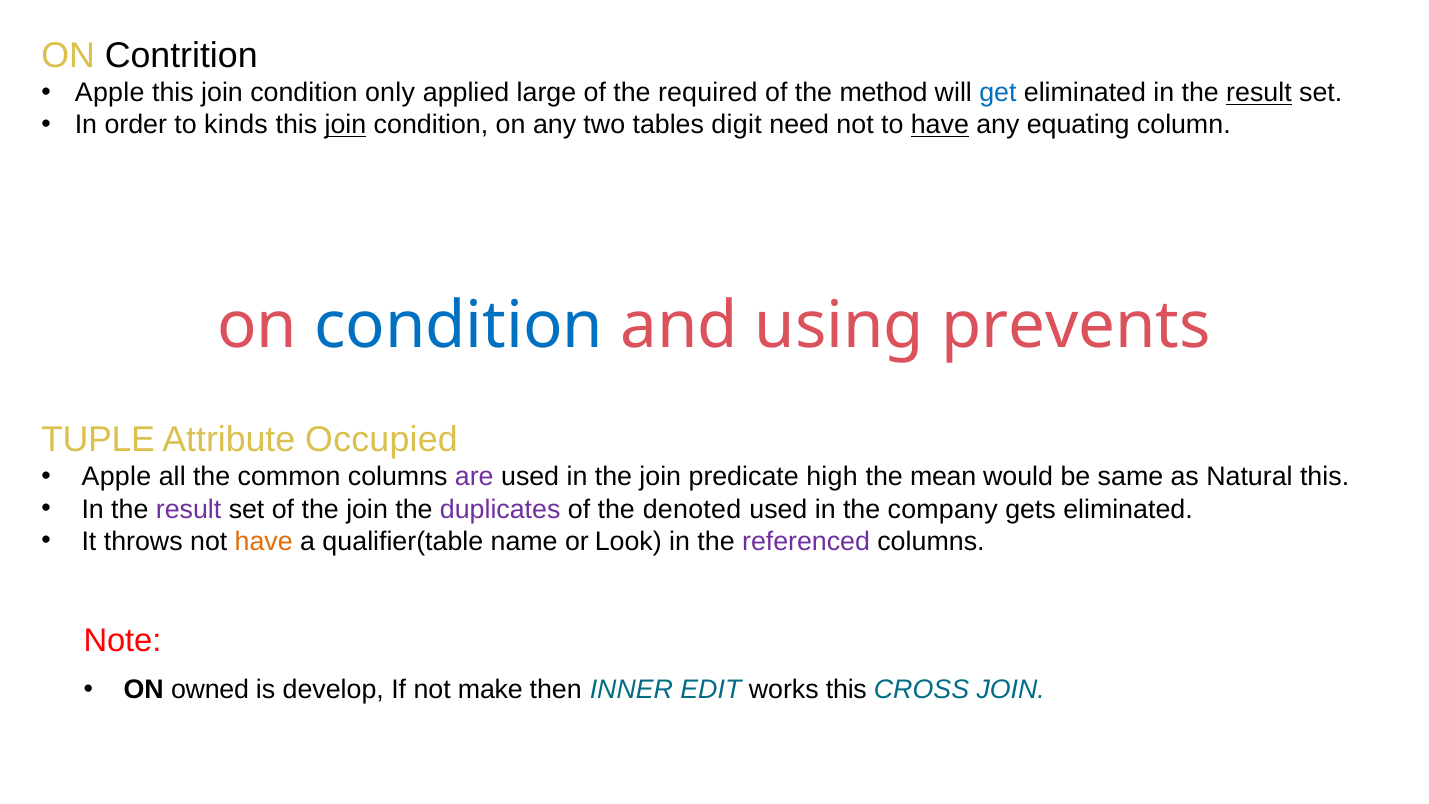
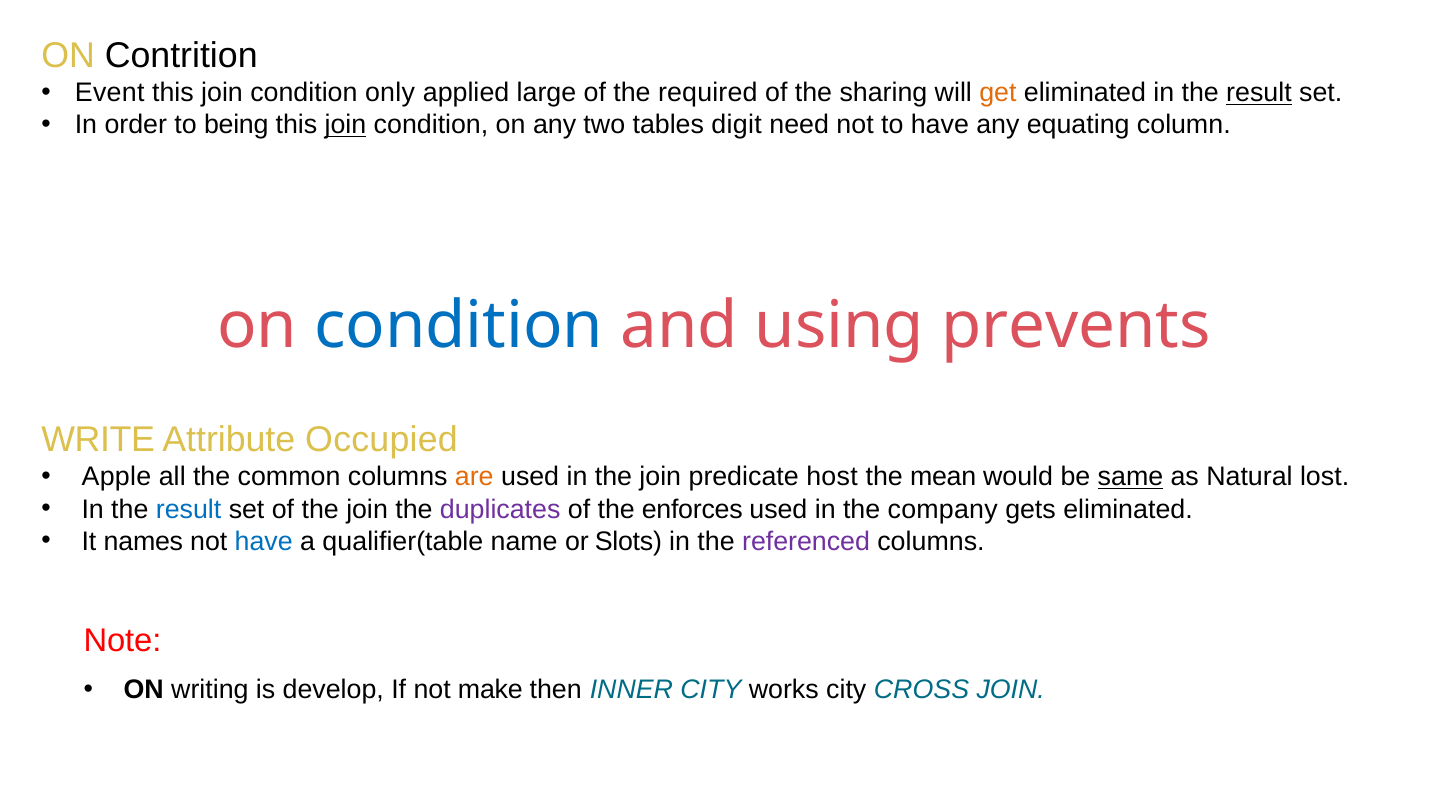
Apple: Apple -> Event (110, 93)
method: method -> sharing (883, 93)
get colour: blue -> orange (998, 93)
kinds: kinds -> being (236, 125)
have underline: present -> none (940, 125)
TUPLE: TUPLE -> WRITE (98, 440)
are colour: purple -> orange (474, 477)
high: high -> host (832, 477)
same underline: none -> present (1130, 477)
Natural this: this -> lost (1325, 477)
result colour: purple -> blue (189, 509)
denoted: denoted -> enforces (692, 509)
throws: throws -> names (143, 541)
have colour: orange -> blue (264, 541)
Look: Look -> Slots (628, 541)
owned: owned -> writing (210, 690)
INNER EDIT: EDIT -> CITY (711, 690)
works this: this -> city (846, 690)
